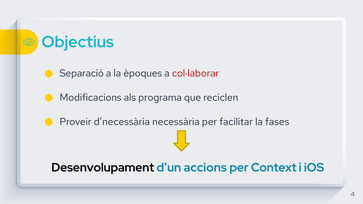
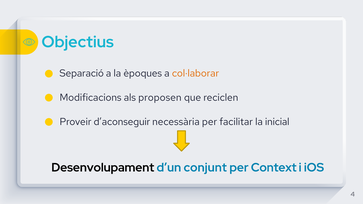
col·laborar colour: red -> orange (195, 73)
programa: programa -> proposen (160, 98)
d’necessària: d’necessària -> d’aconseguir (122, 122)
fases: fases -> inicial (277, 122)
accions: accions -> conjunt (205, 168)
